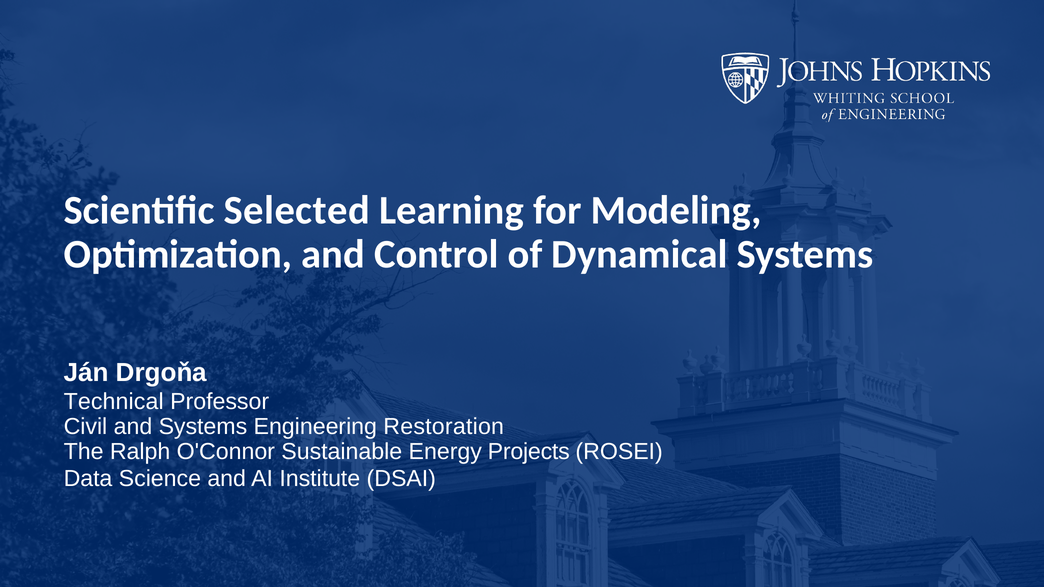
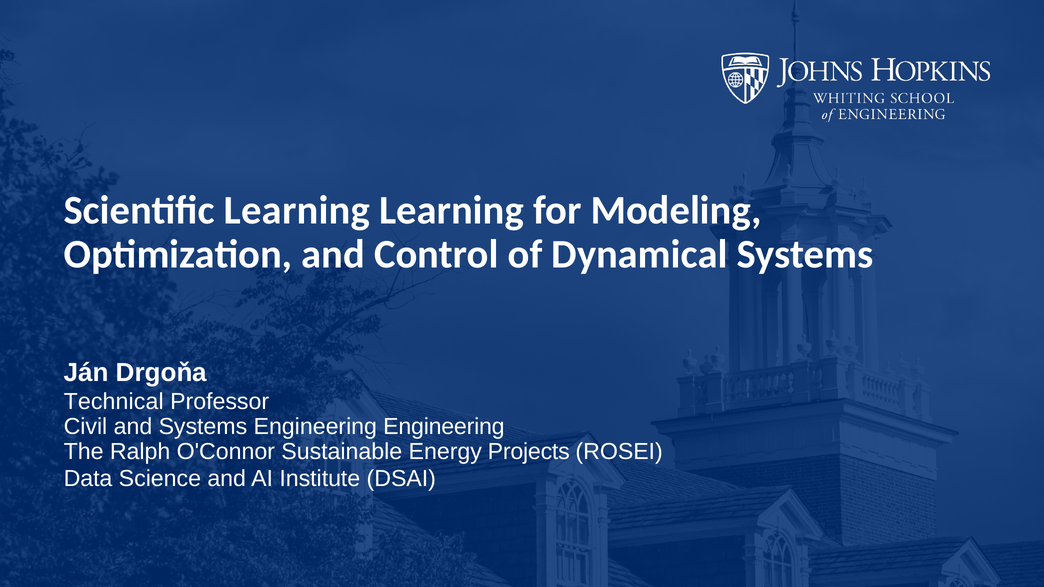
Scientific Selected: Selected -> Learning (297, 210)
Engineering Restoration: Restoration -> Engineering (444, 427)
